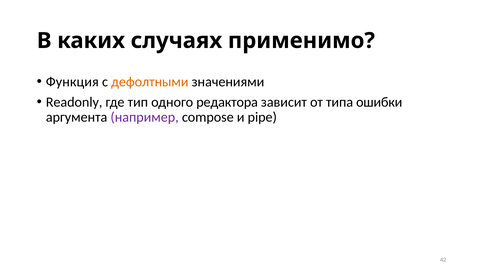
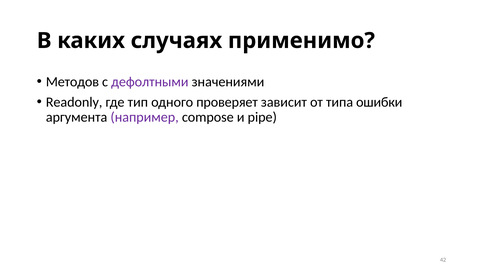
Функция: Функция -> Методов (72, 82)
дефолтными colour: orange -> purple (150, 82)
редактора: редактора -> проверяет (227, 102)
